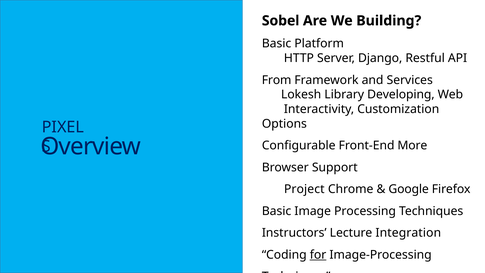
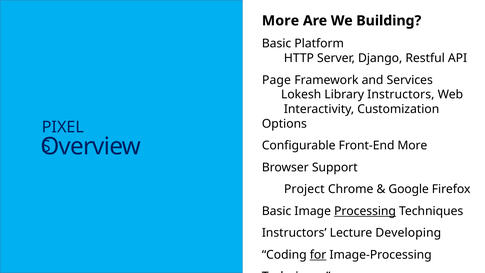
Sobel: Sobel -> More (280, 21)
From: From -> Page (276, 80)
Library Developing: Developing -> Instructors (401, 95)
Processing underline: none -> present (365, 211)
Integration: Integration -> Developing (408, 233)
